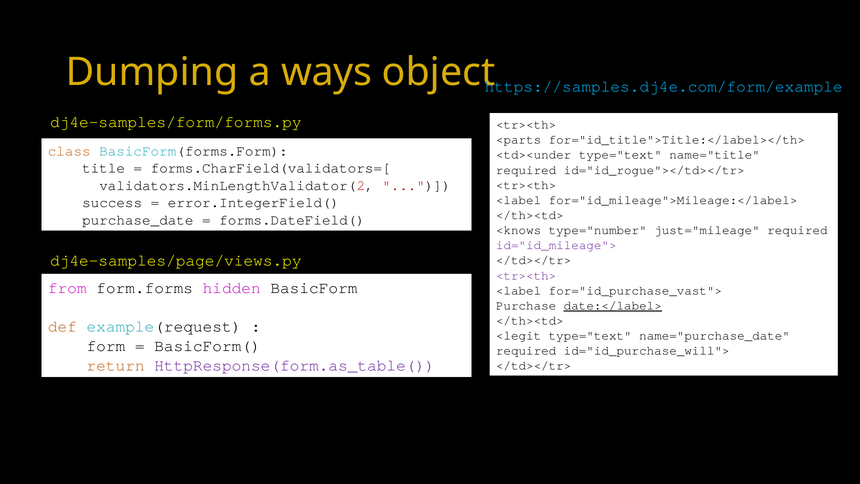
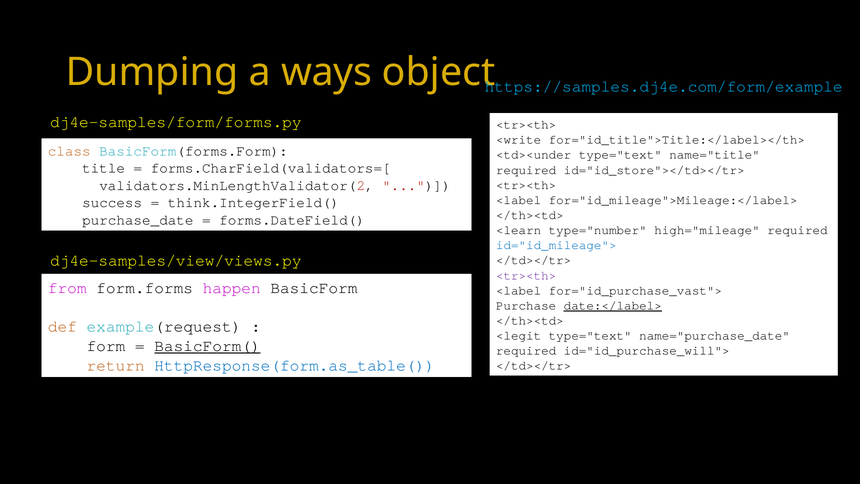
<parts: <parts -> <write (519, 140)
id="id_rogue"></td></tr>: id="id_rogue"></td></tr> -> id="id_store"></td></tr> (654, 170)
error.IntegerField(: error.IntegerField( -> think.IntegerField( (254, 203)
<knows: <knows -> <learn (519, 230)
just="mileage: just="mileage -> high="mileage (707, 230)
id="id_mileage"> colour: purple -> blue (556, 245)
dj4e-samples/page/views.py: dj4e-samples/page/views.py -> dj4e-samples/view/views.py (176, 260)
hidden: hidden -> happen (232, 288)
BasicForm( underline: none -> present (208, 346)
HttpResponse(form.as_table( colour: purple -> blue (295, 365)
